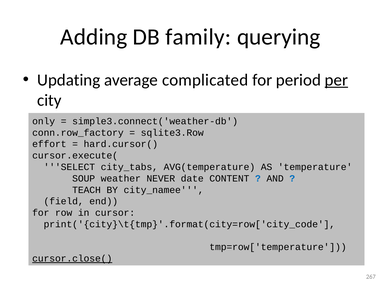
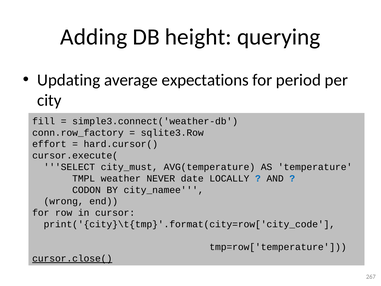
family: family -> height (198, 37)
complicated: complicated -> expectations (205, 80)
per underline: present -> none (336, 80)
only: only -> fill (44, 121)
city_tabs: city_tabs -> city_must (129, 167)
SOUP: SOUP -> TMPL (84, 178)
CONTENT: CONTENT -> LOCALLY (229, 178)
TEACH: TEACH -> CODON (87, 190)
field: field -> wrong (64, 201)
